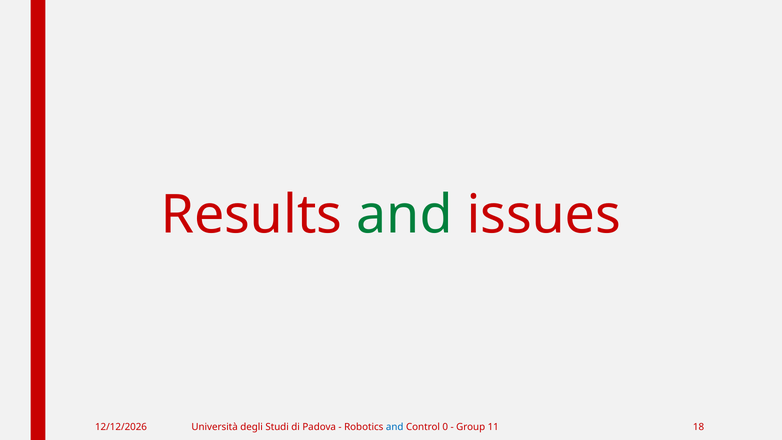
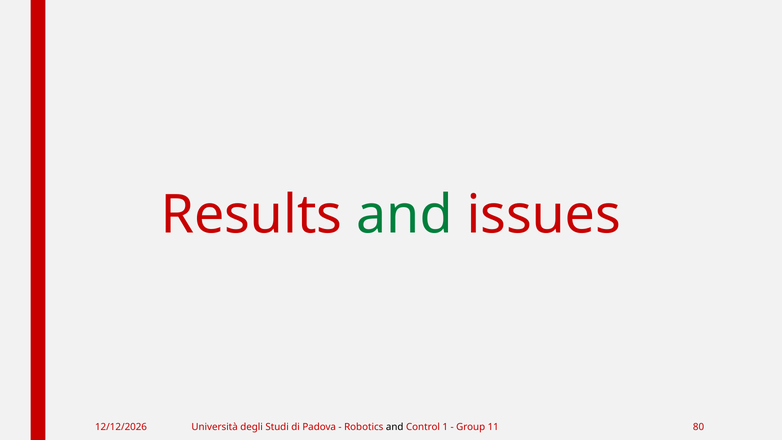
and colour: blue -> black (395, 427)
0: 0 -> 1 (445, 427)
18: 18 -> 80 (699, 427)
